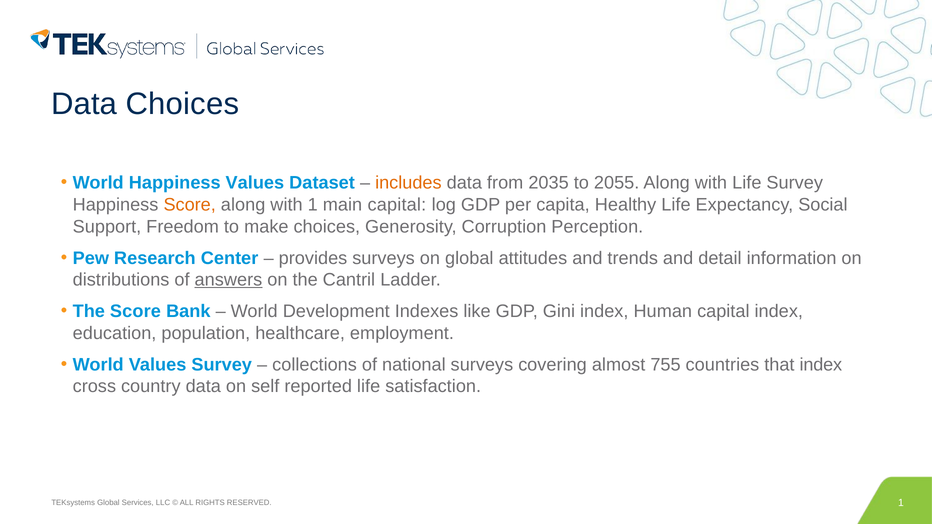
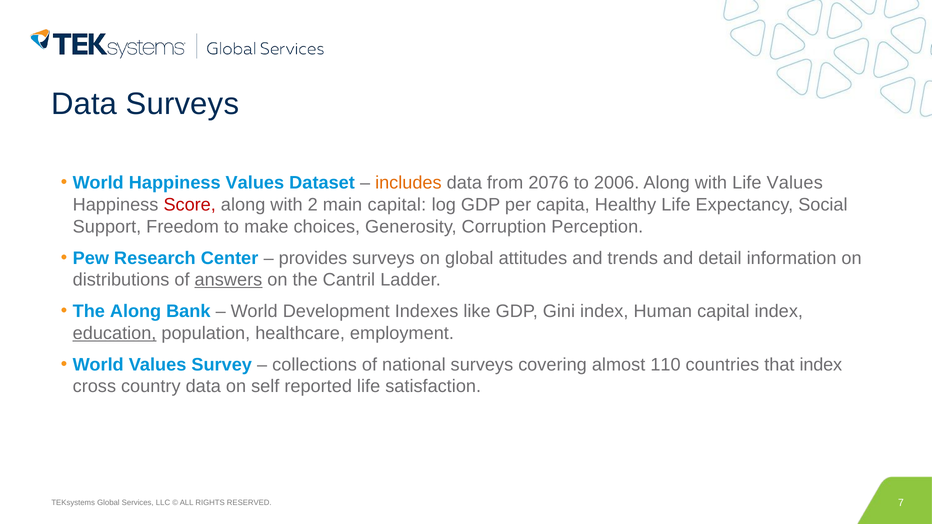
Data Choices: Choices -> Surveys (182, 104)
2035: 2035 -> 2076 (549, 183)
2055: 2055 -> 2006 (617, 183)
Life Survey: Survey -> Values (795, 183)
Score colour: orange -> red (190, 205)
with 1: 1 -> 2 (313, 205)
The Score: Score -> Along (136, 311)
education underline: none -> present (115, 333)
755: 755 -> 110 (666, 365)
1: 1 -> 7 (901, 503)
